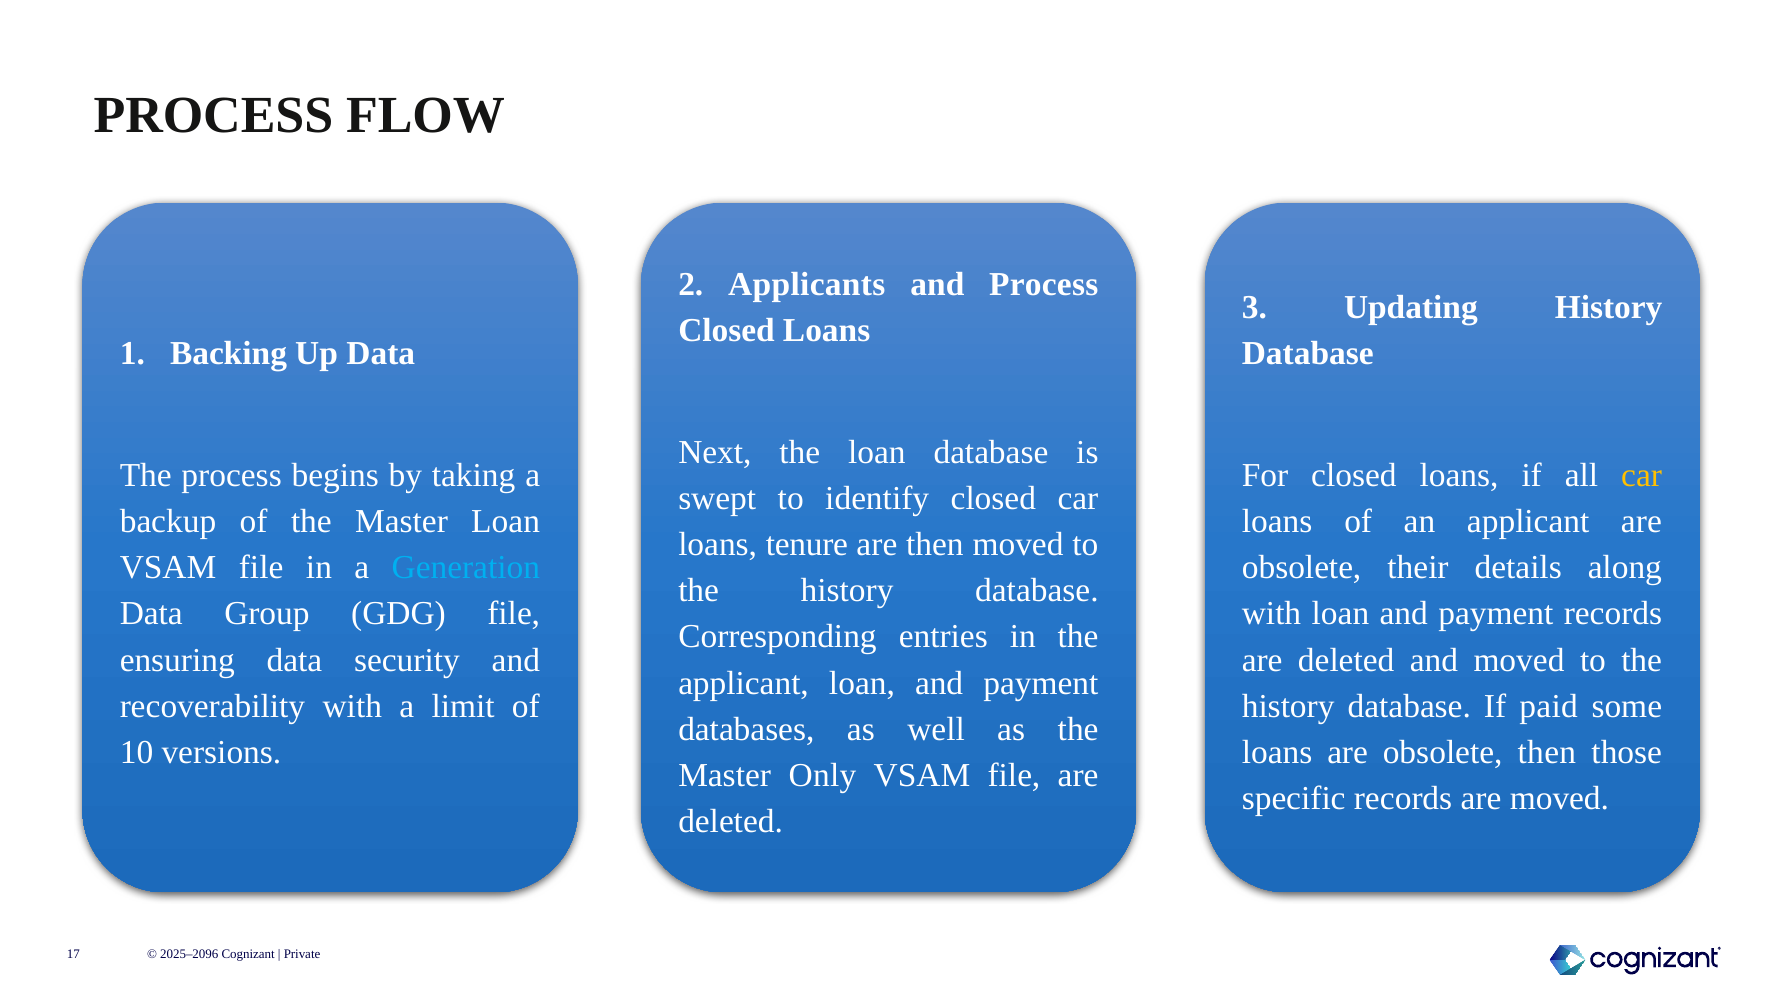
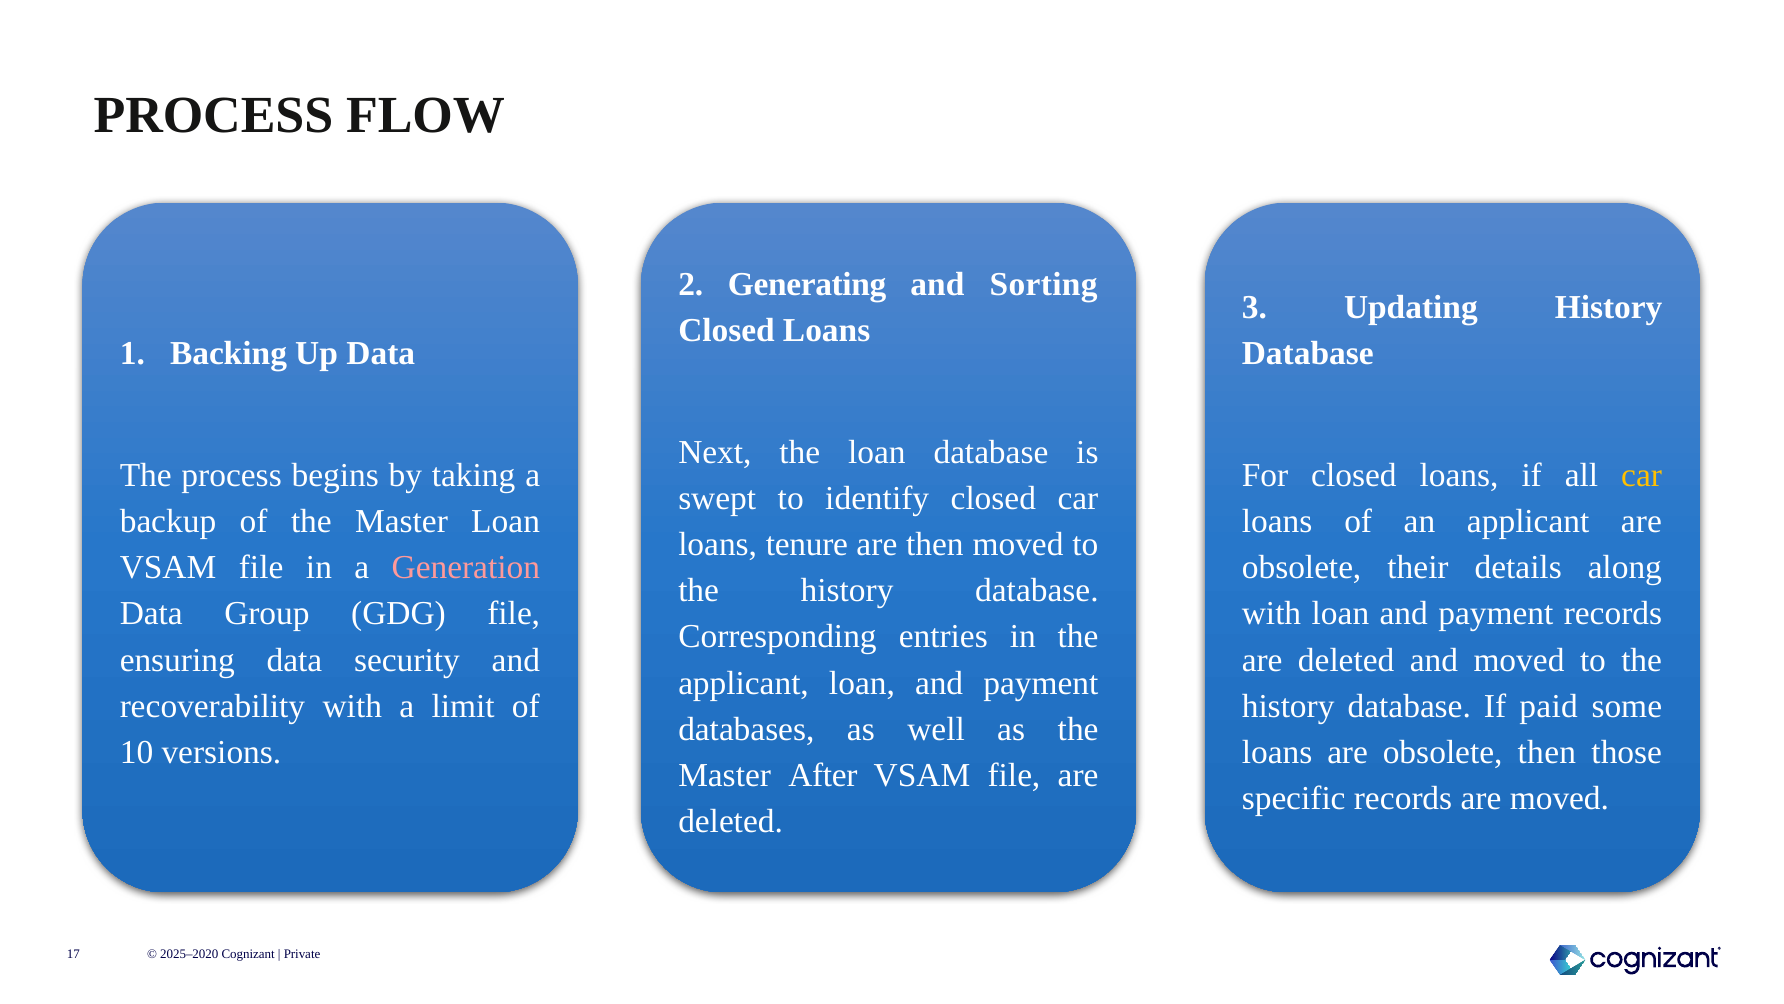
Applicants: Applicants -> Generating (807, 284)
and Process: Process -> Sorting (1044, 284)
Generation colour: light blue -> pink (466, 567)
Only: Only -> After (823, 775)
2025–2096: 2025–2096 -> 2025–2020 (189, 954)
